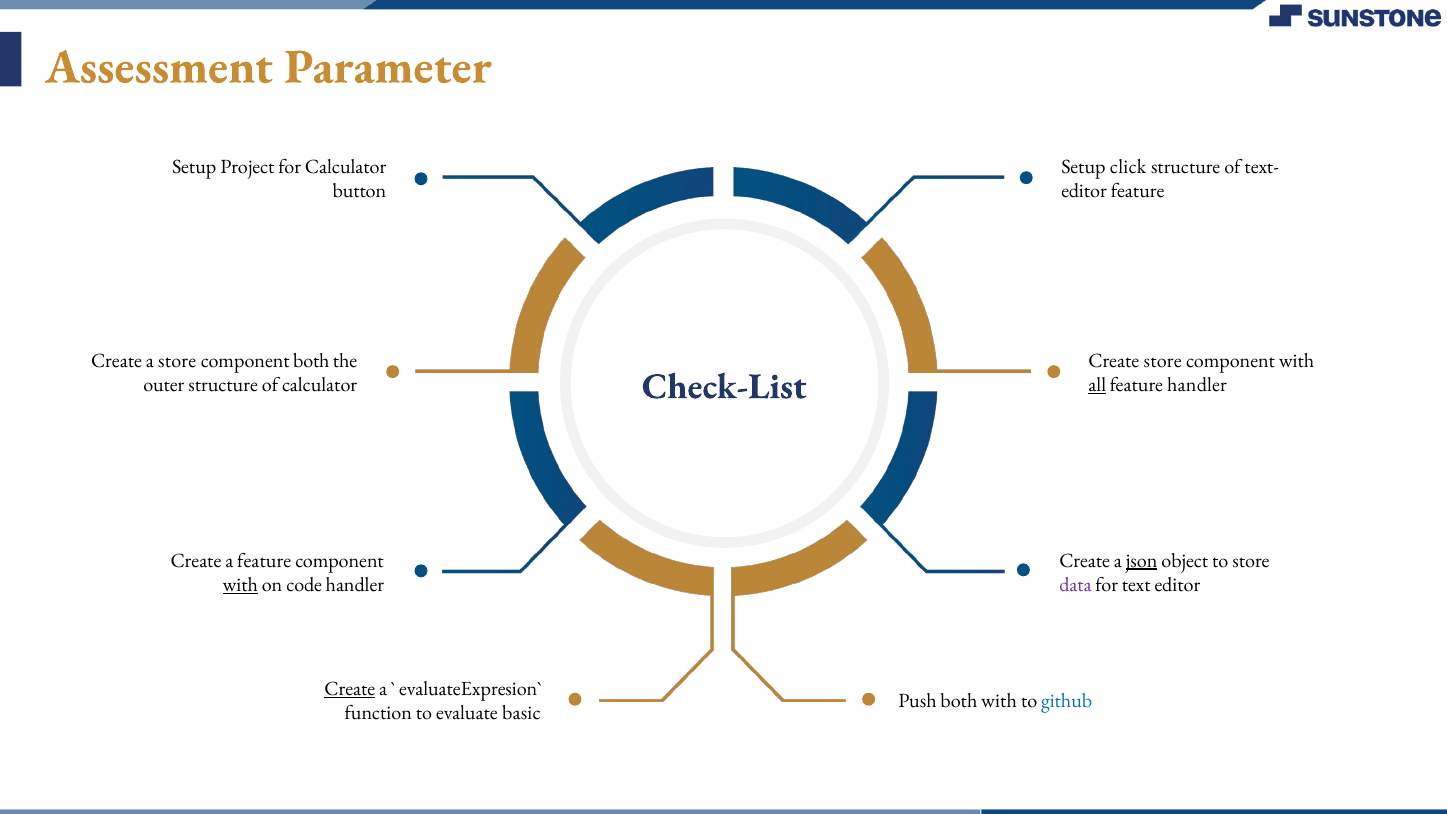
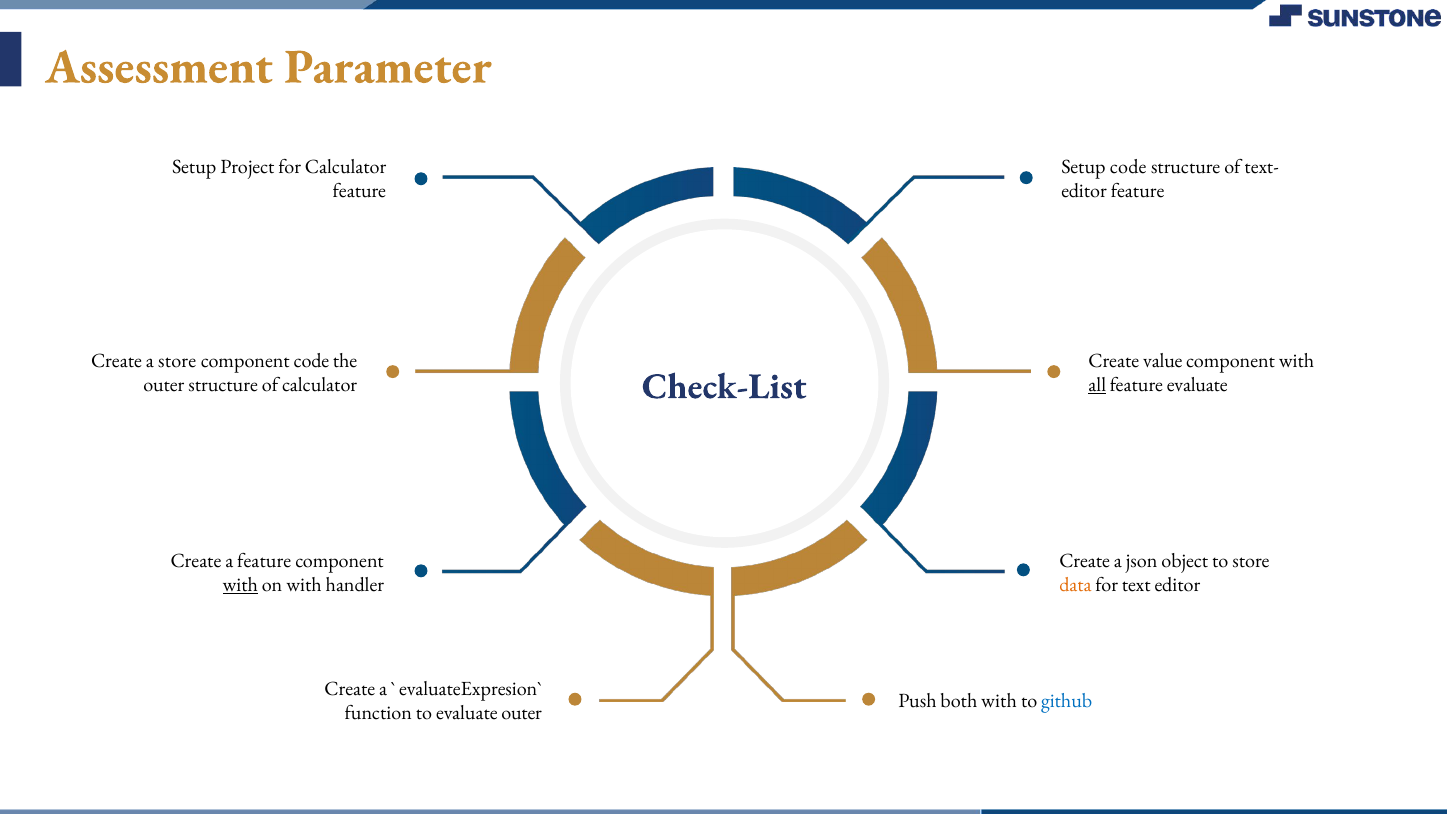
Setup click: click -> code (1128, 167)
button: button -> feature (359, 191)
component both: both -> code (311, 361)
Create store: store -> value (1163, 361)
feature handler: handler -> evaluate (1197, 385)
json underline: present -> none (1142, 560)
on code: code -> with (304, 585)
data colour: purple -> orange (1075, 585)
Create underline: present -> none (350, 688)
evaluate basic: basic -> outer (522, 713)
